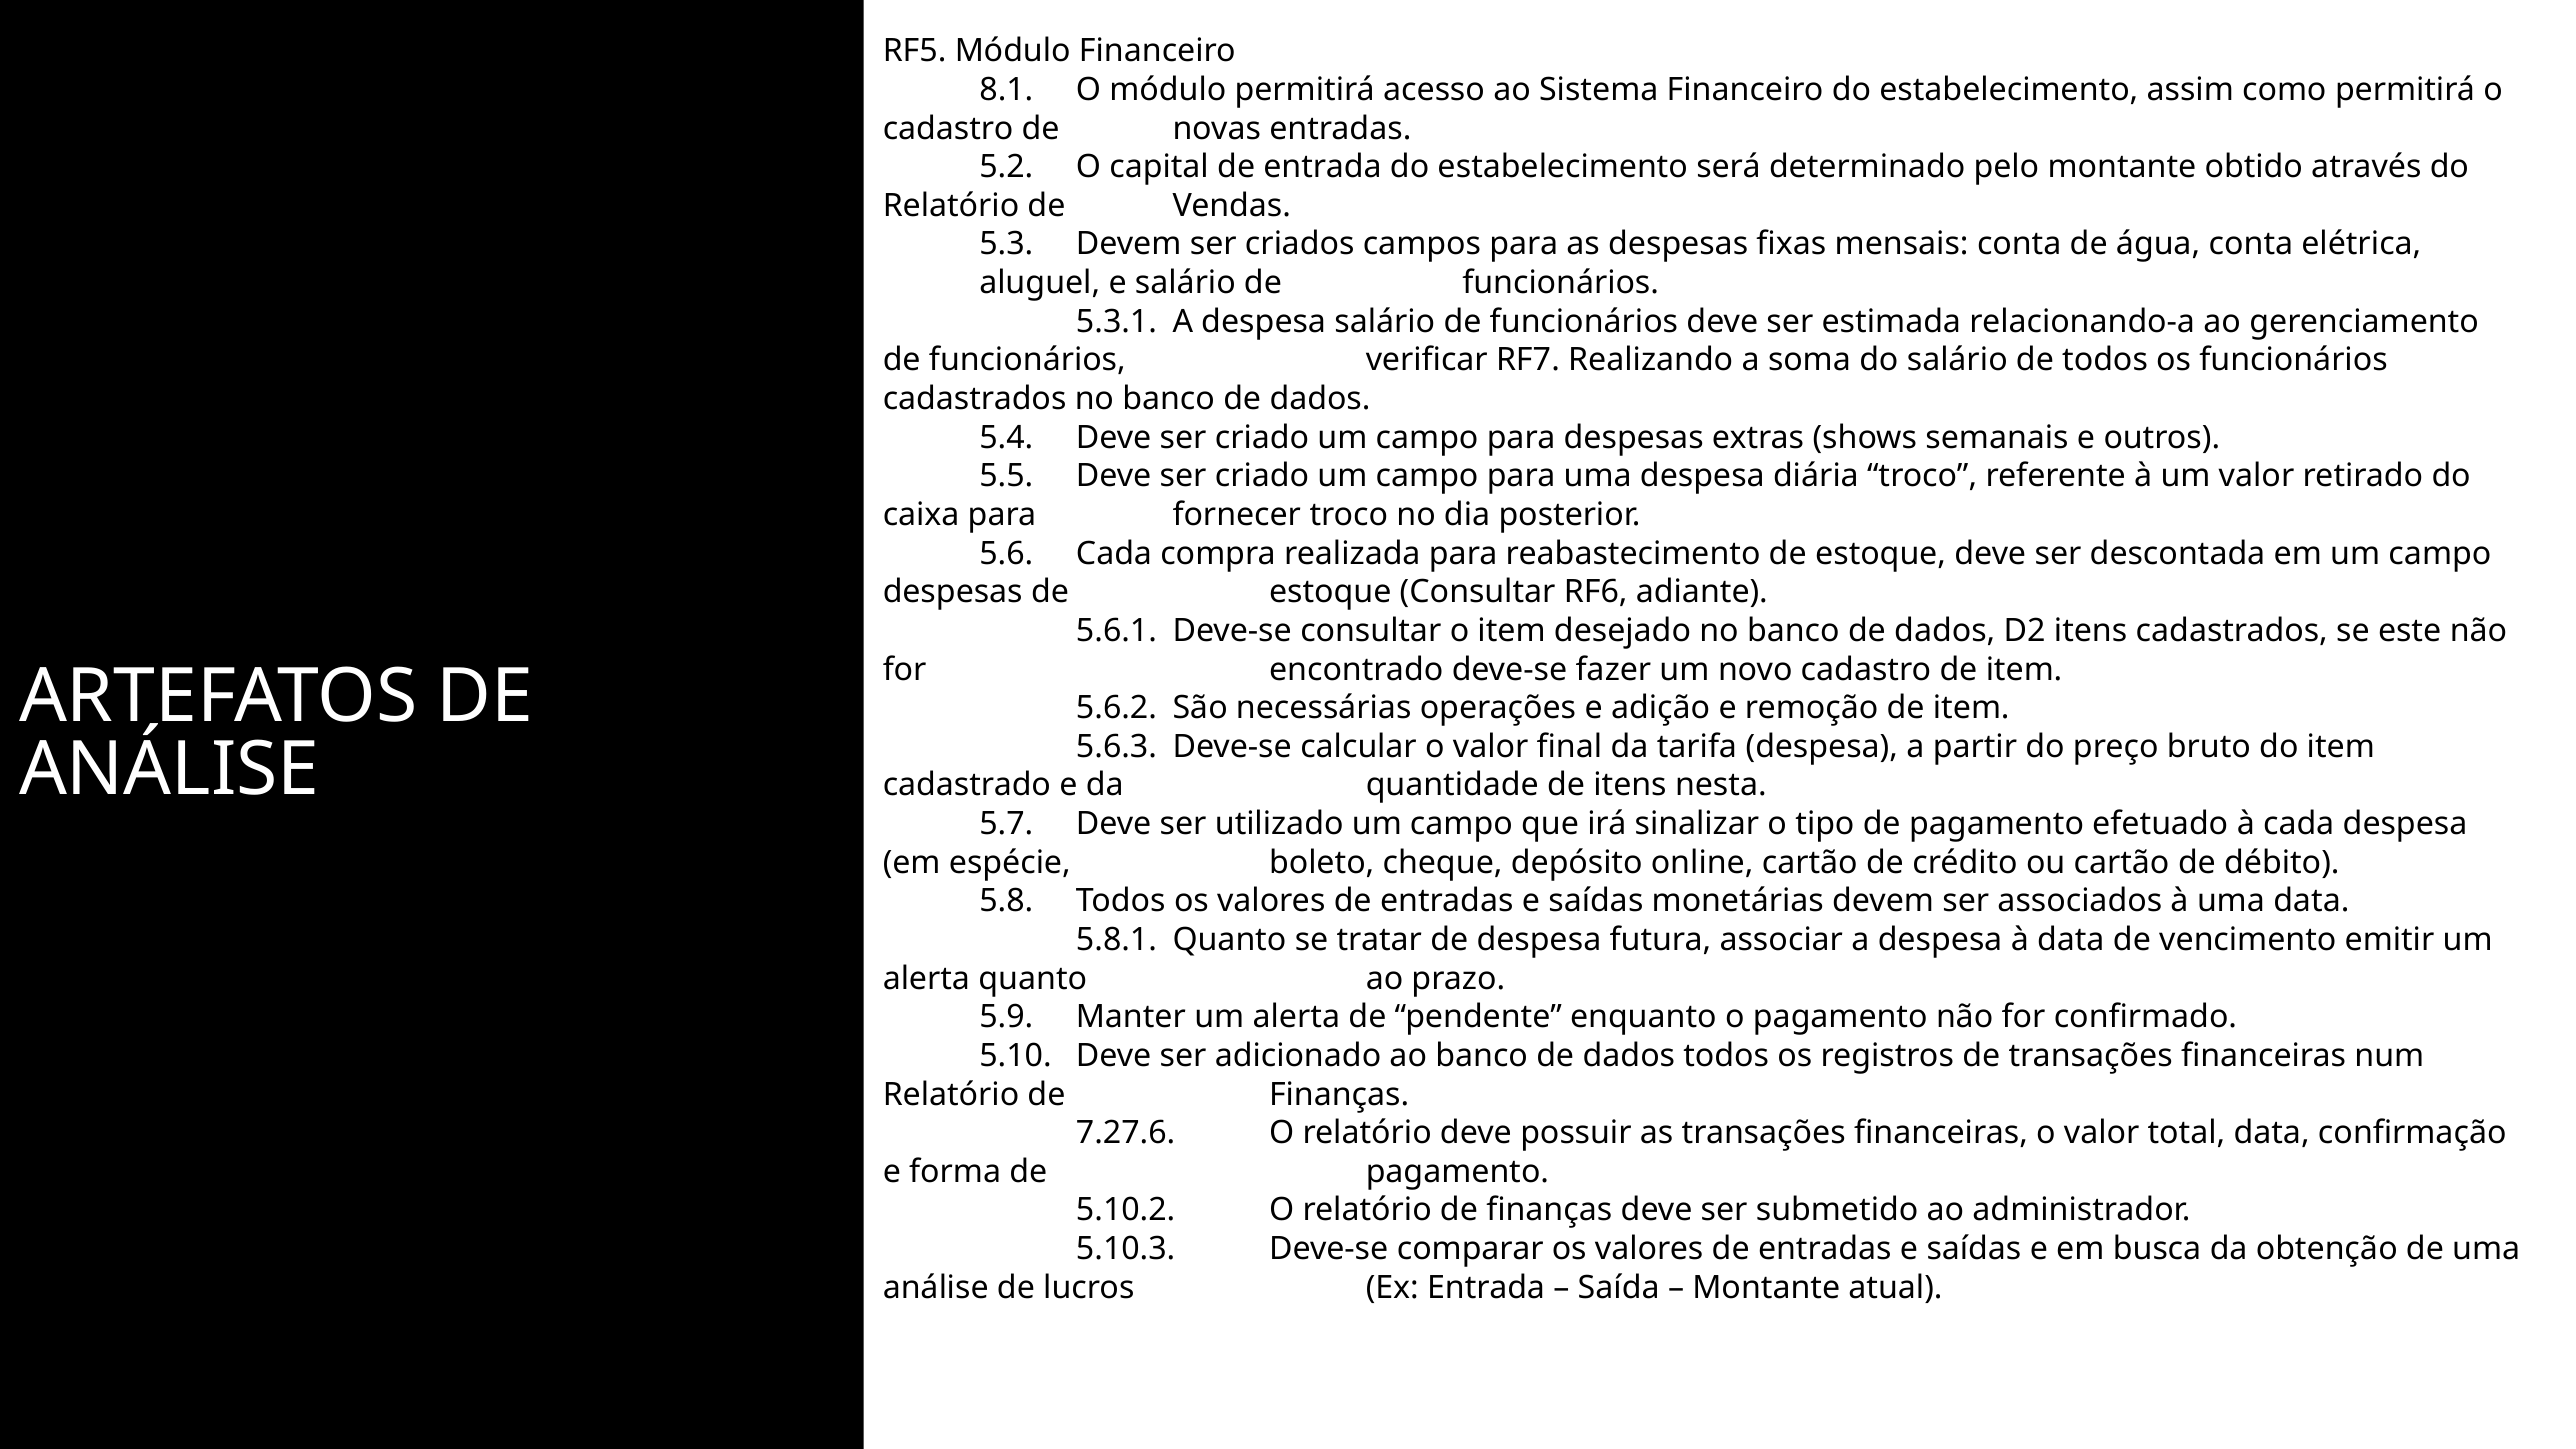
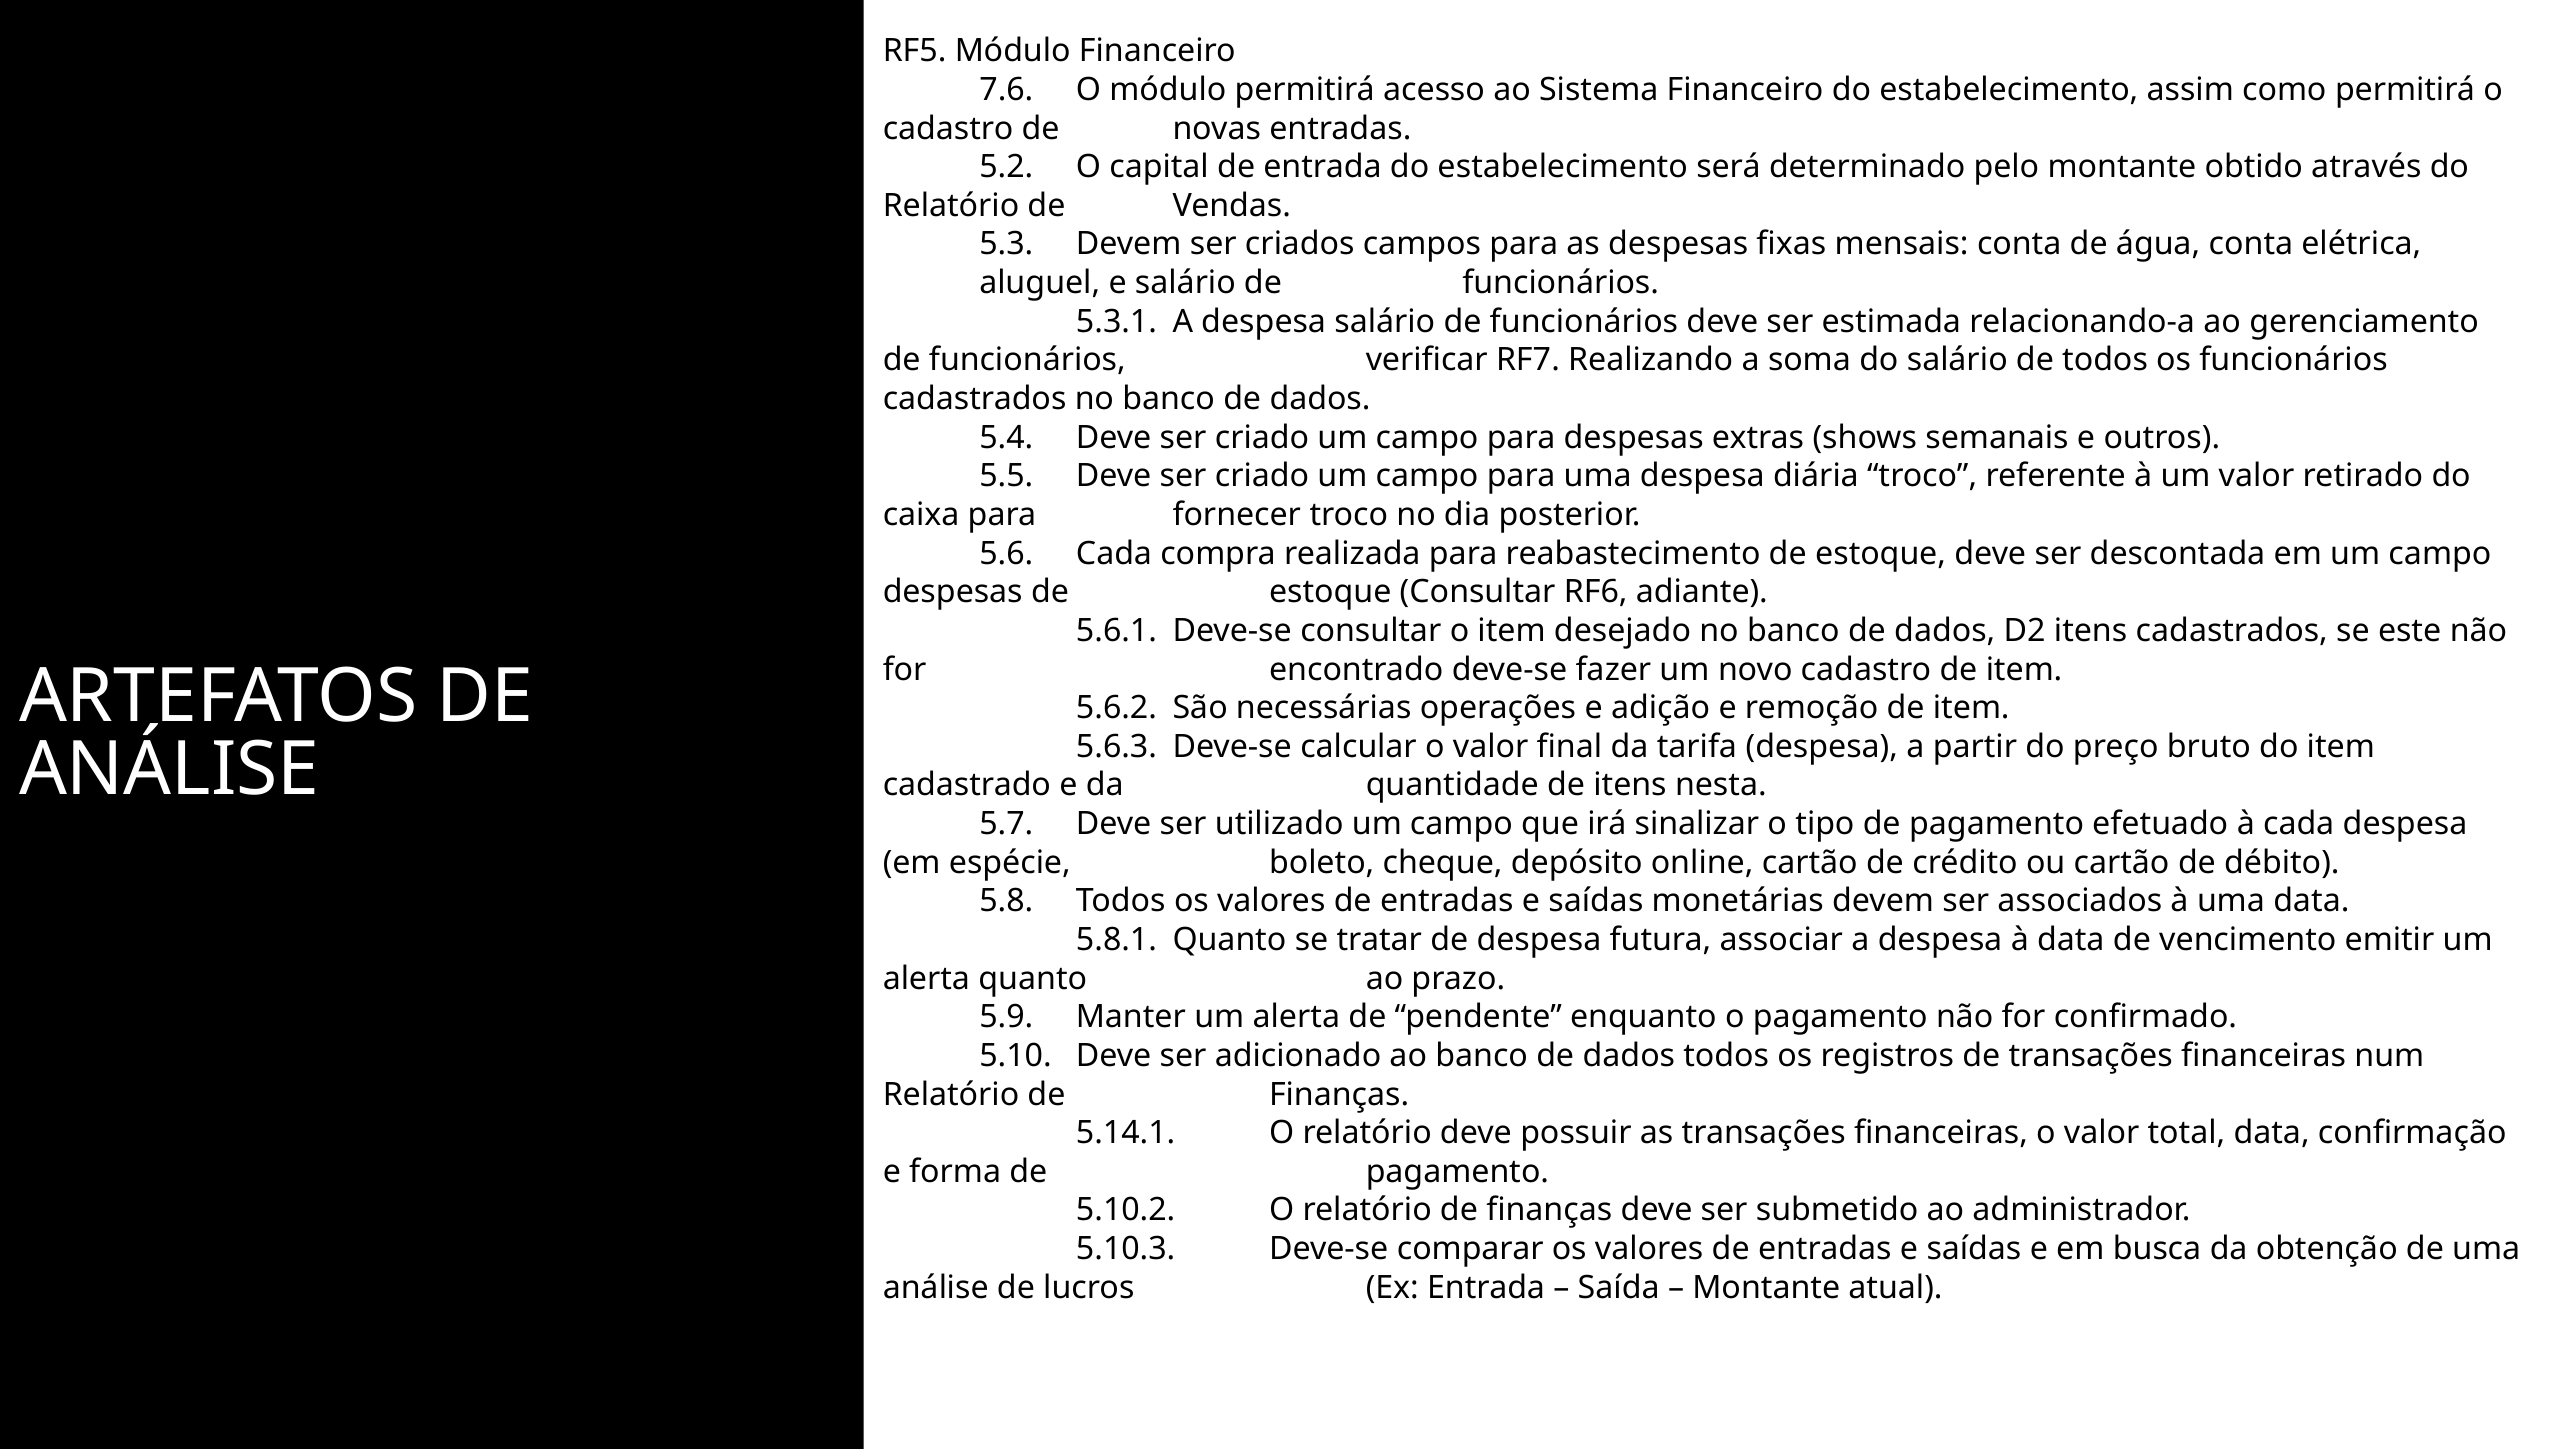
8.1: 8.1 -> 7.6 (1006, 90)
7.27.6: 7.27.6 -> 5.14.1 (1126, 1133)
